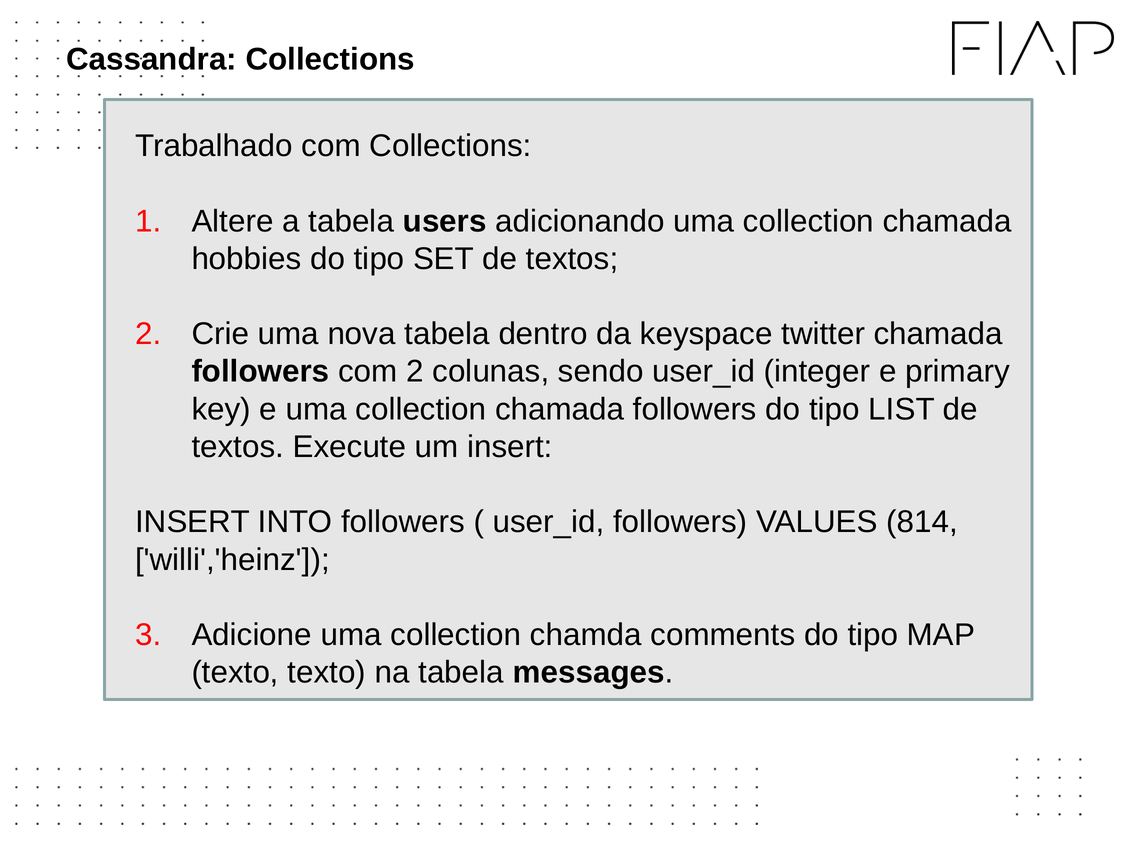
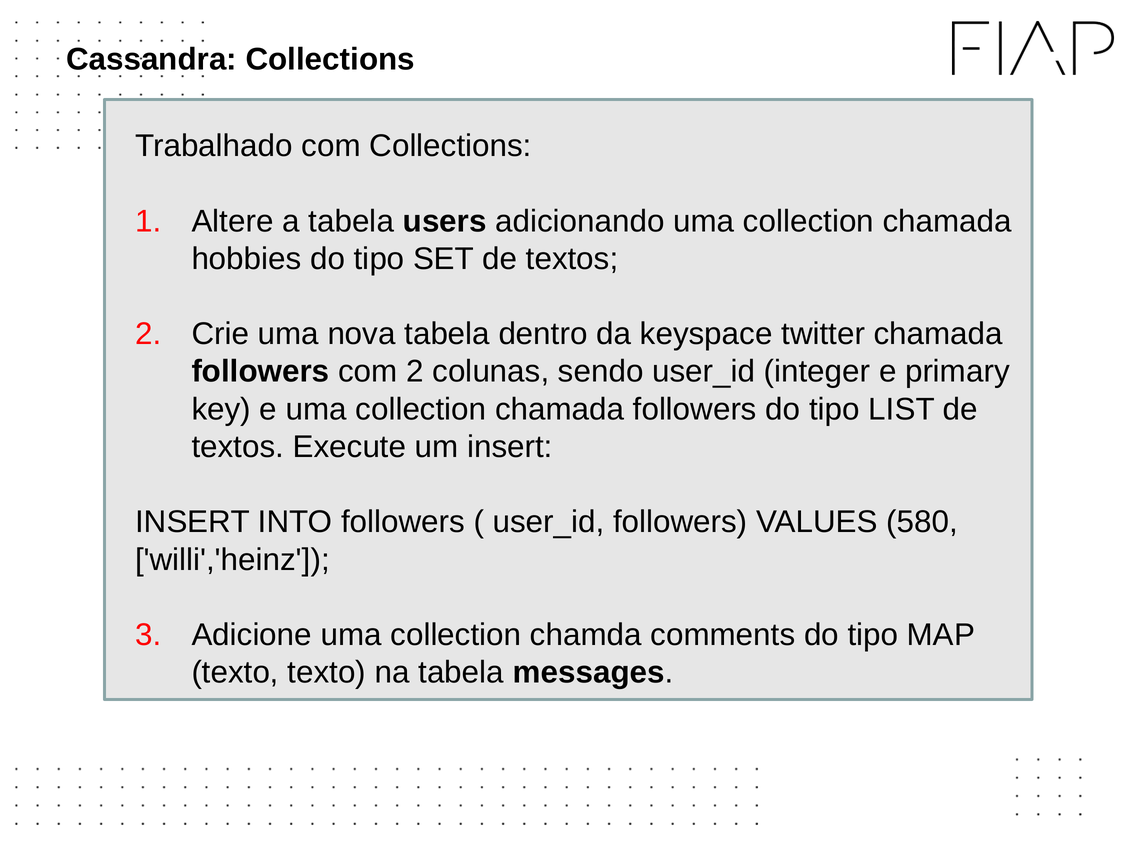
814: 814 -> 580 (922, 523)
